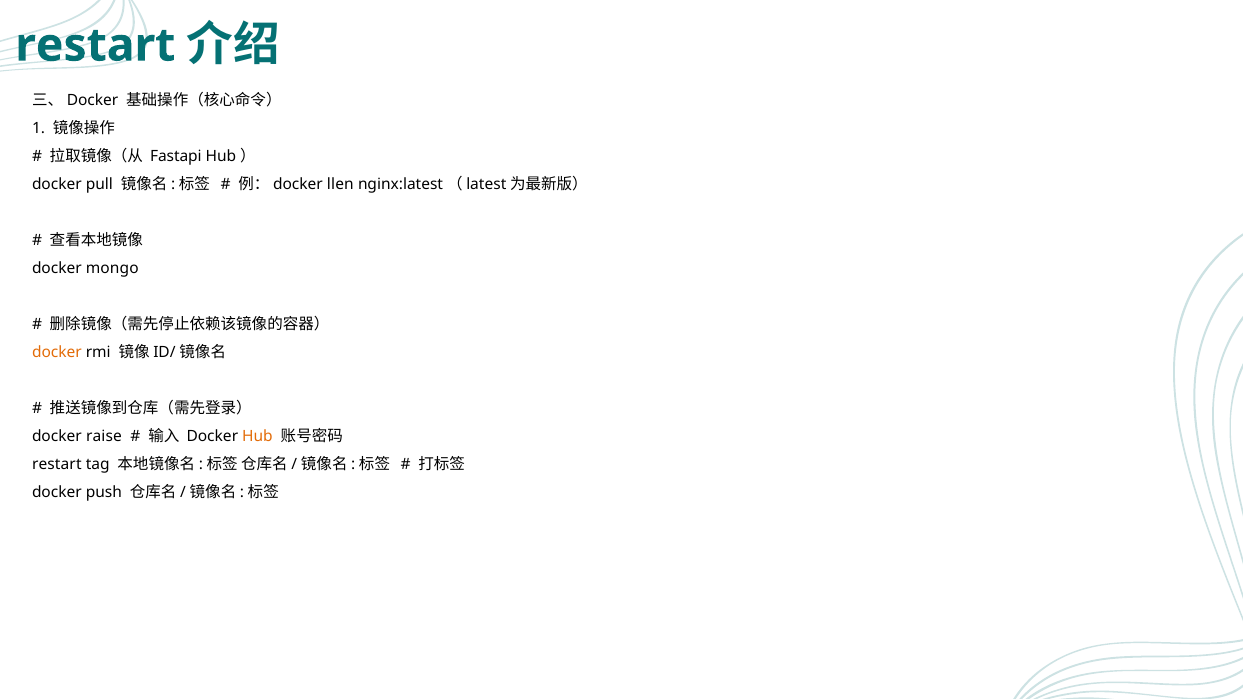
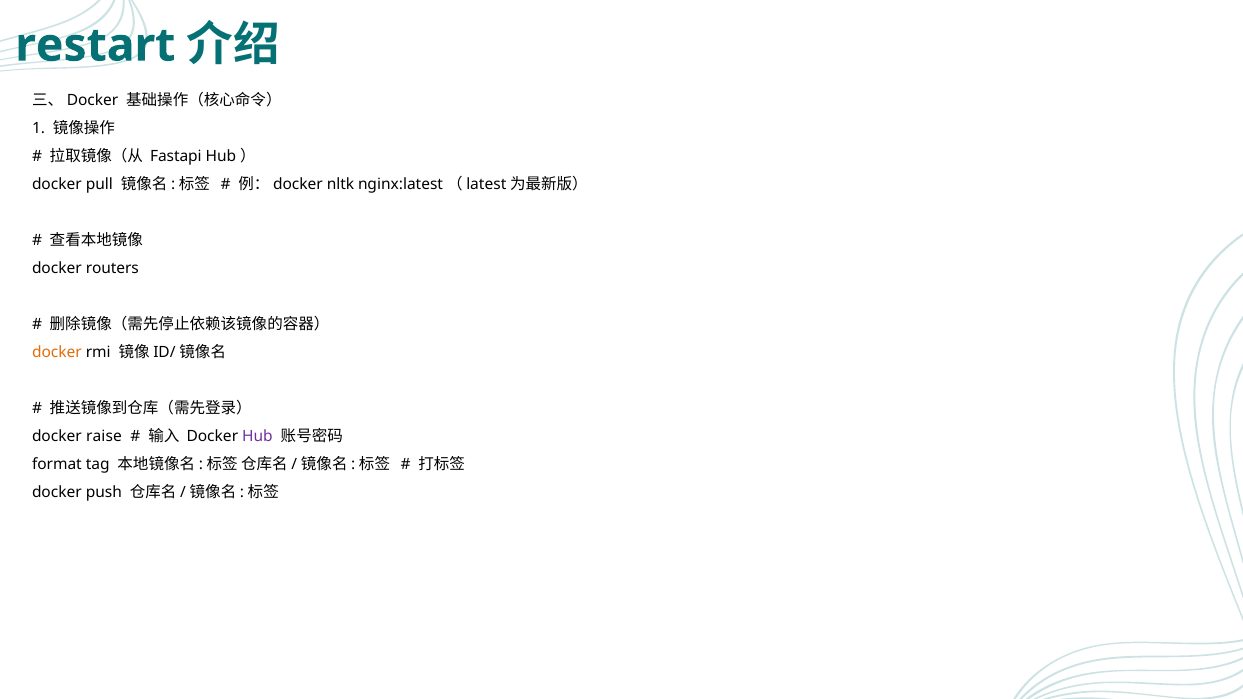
llen: llen -> nltk (340, 185)
mongo: mongo -> routers (112, 268)
Hub colour: orange -> purple (257, 436)
restart: restart -> format (57, 464)
